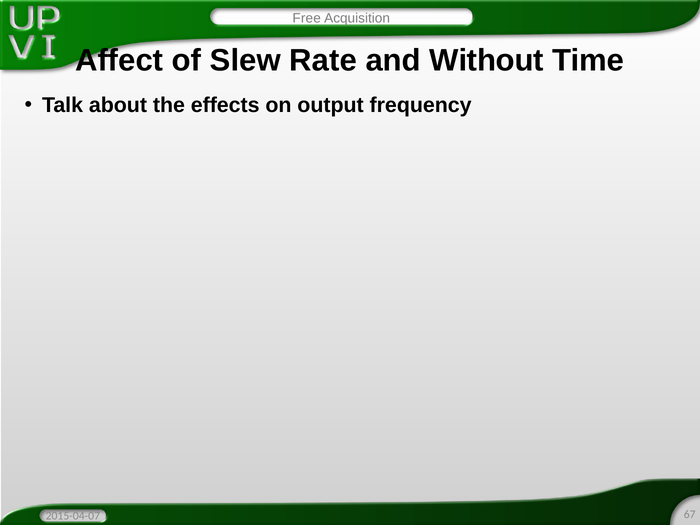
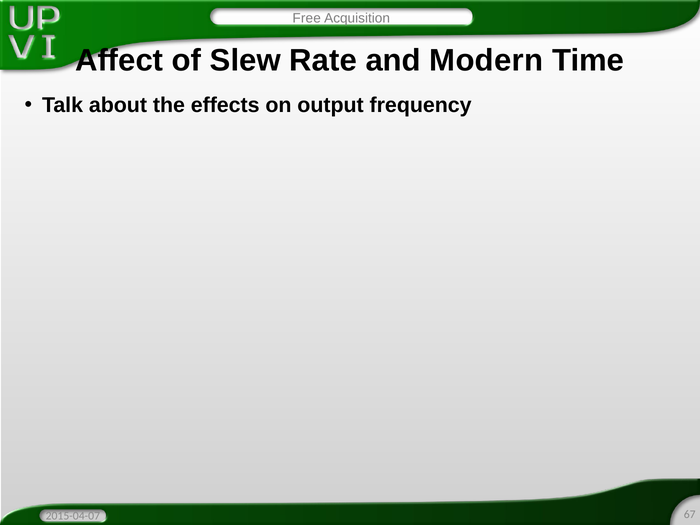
Without: Without -> Modern (486, 60)
